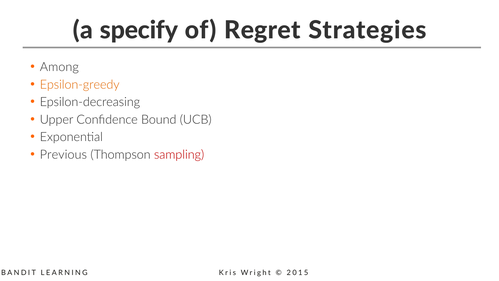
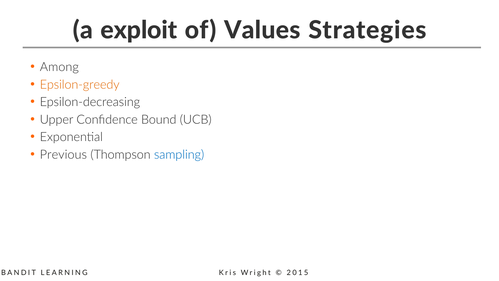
specify: specify -> exploit (139, 30)
Regret: Regret -> Values (262, 30)
sampling colour: red -> blue (179, 154)
